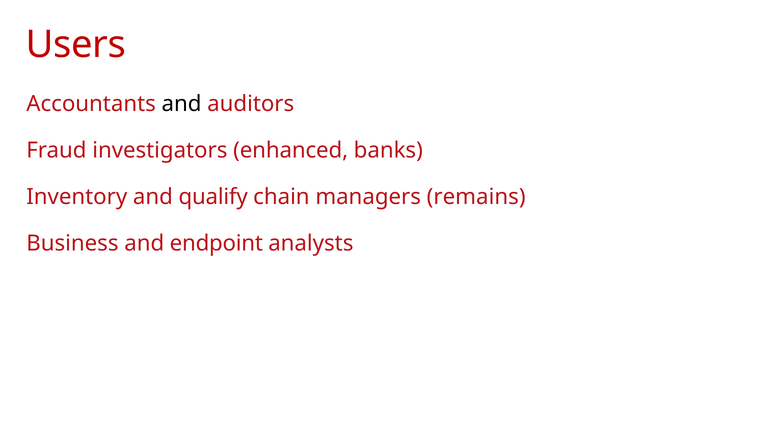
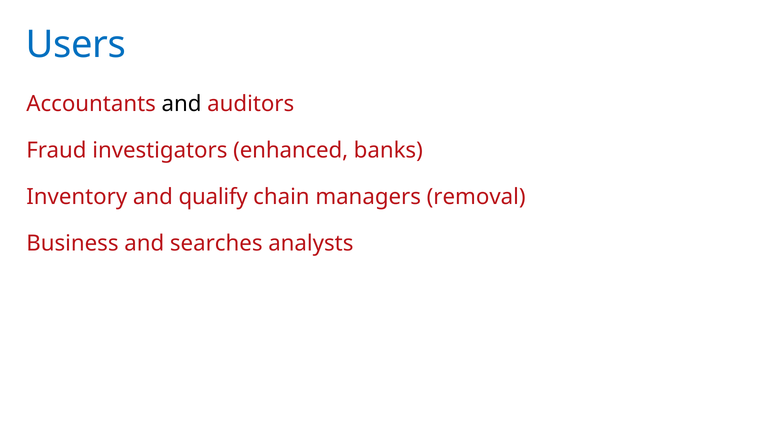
Users colour: red -> blue (76, 45)
remains: remains -> removal (476, 197)
endpoint: endpoint -> searches (216, 244)
